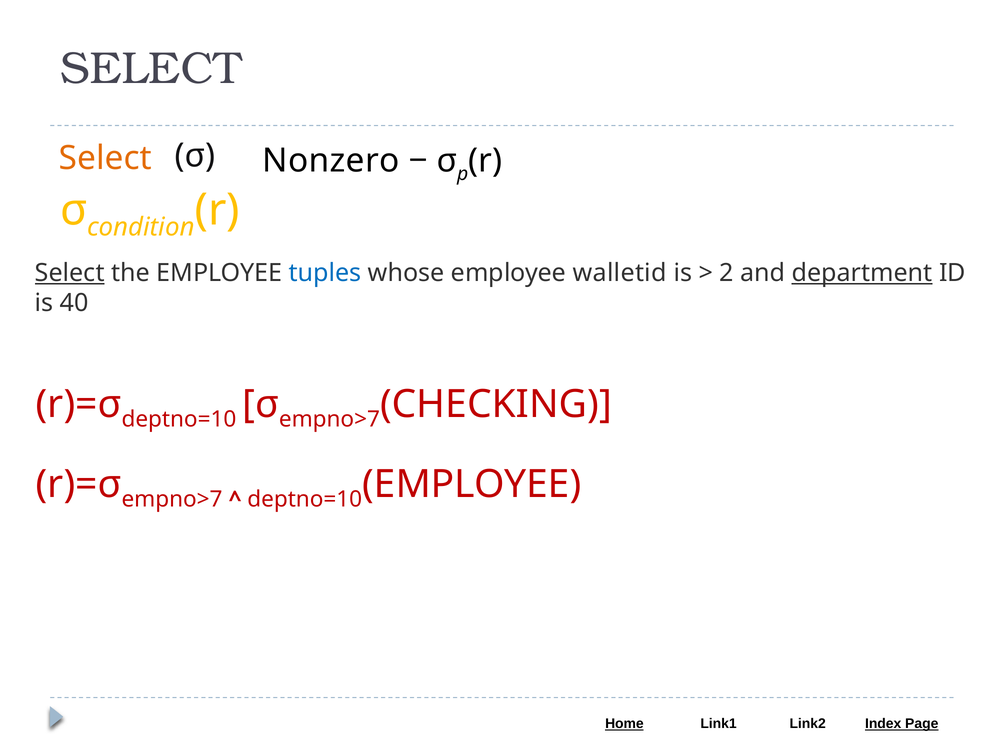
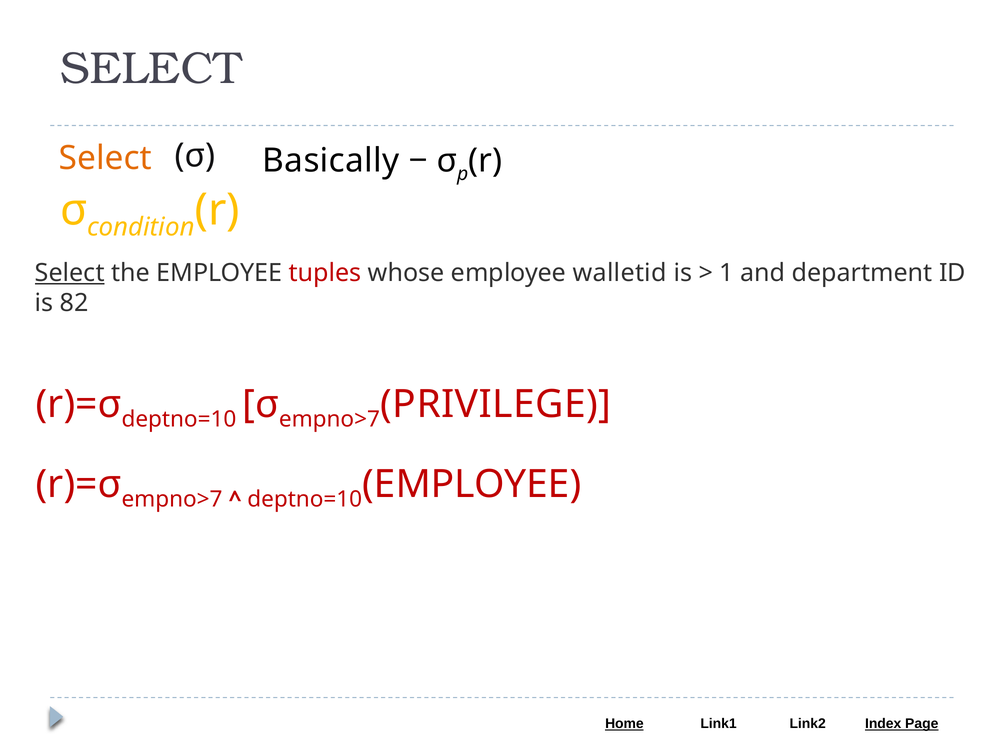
Nonzero: Nonzero -> Basically (331, 161)
tuples colour: blue -> red (325, 273)
2: 2 -> 1 (727, 273)
department underline: present -> none (862, 273)
40: 40 -> 82 (74, 303)
CHECKING: CHECKING -> PRIVILEGE (496, 404)
